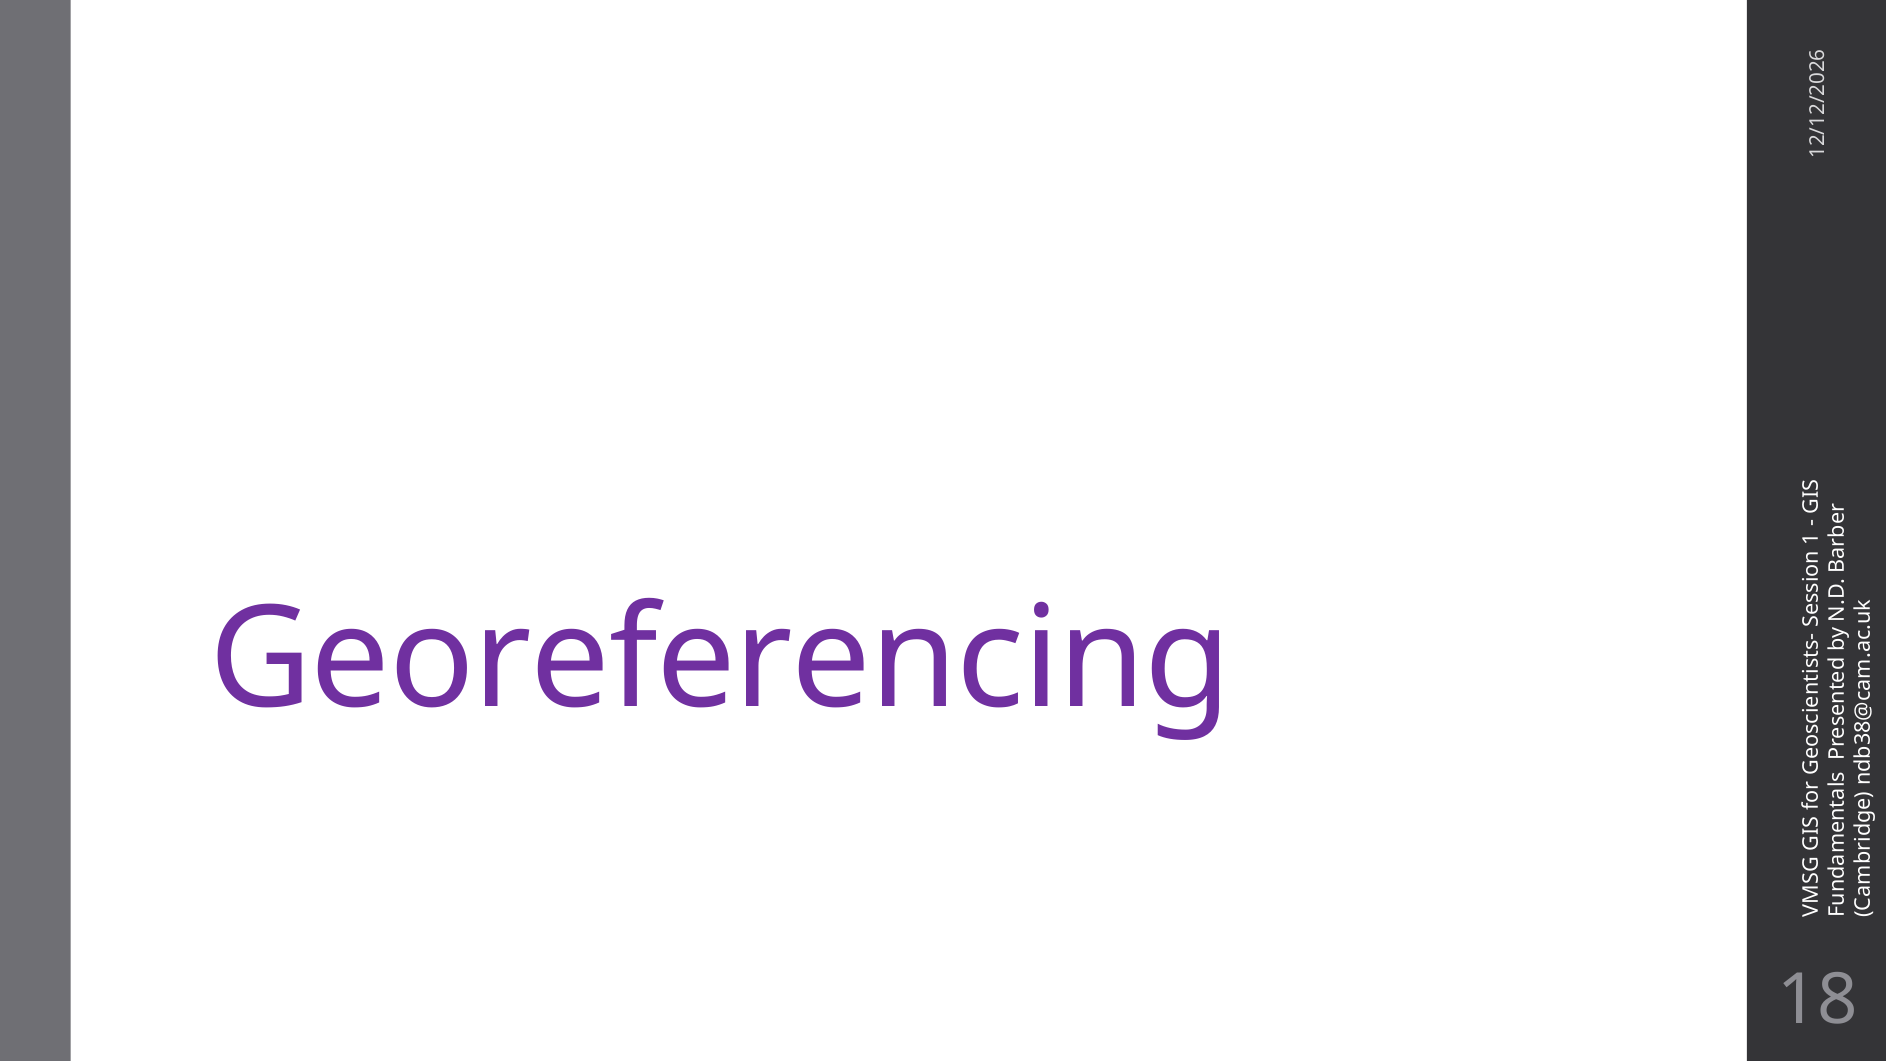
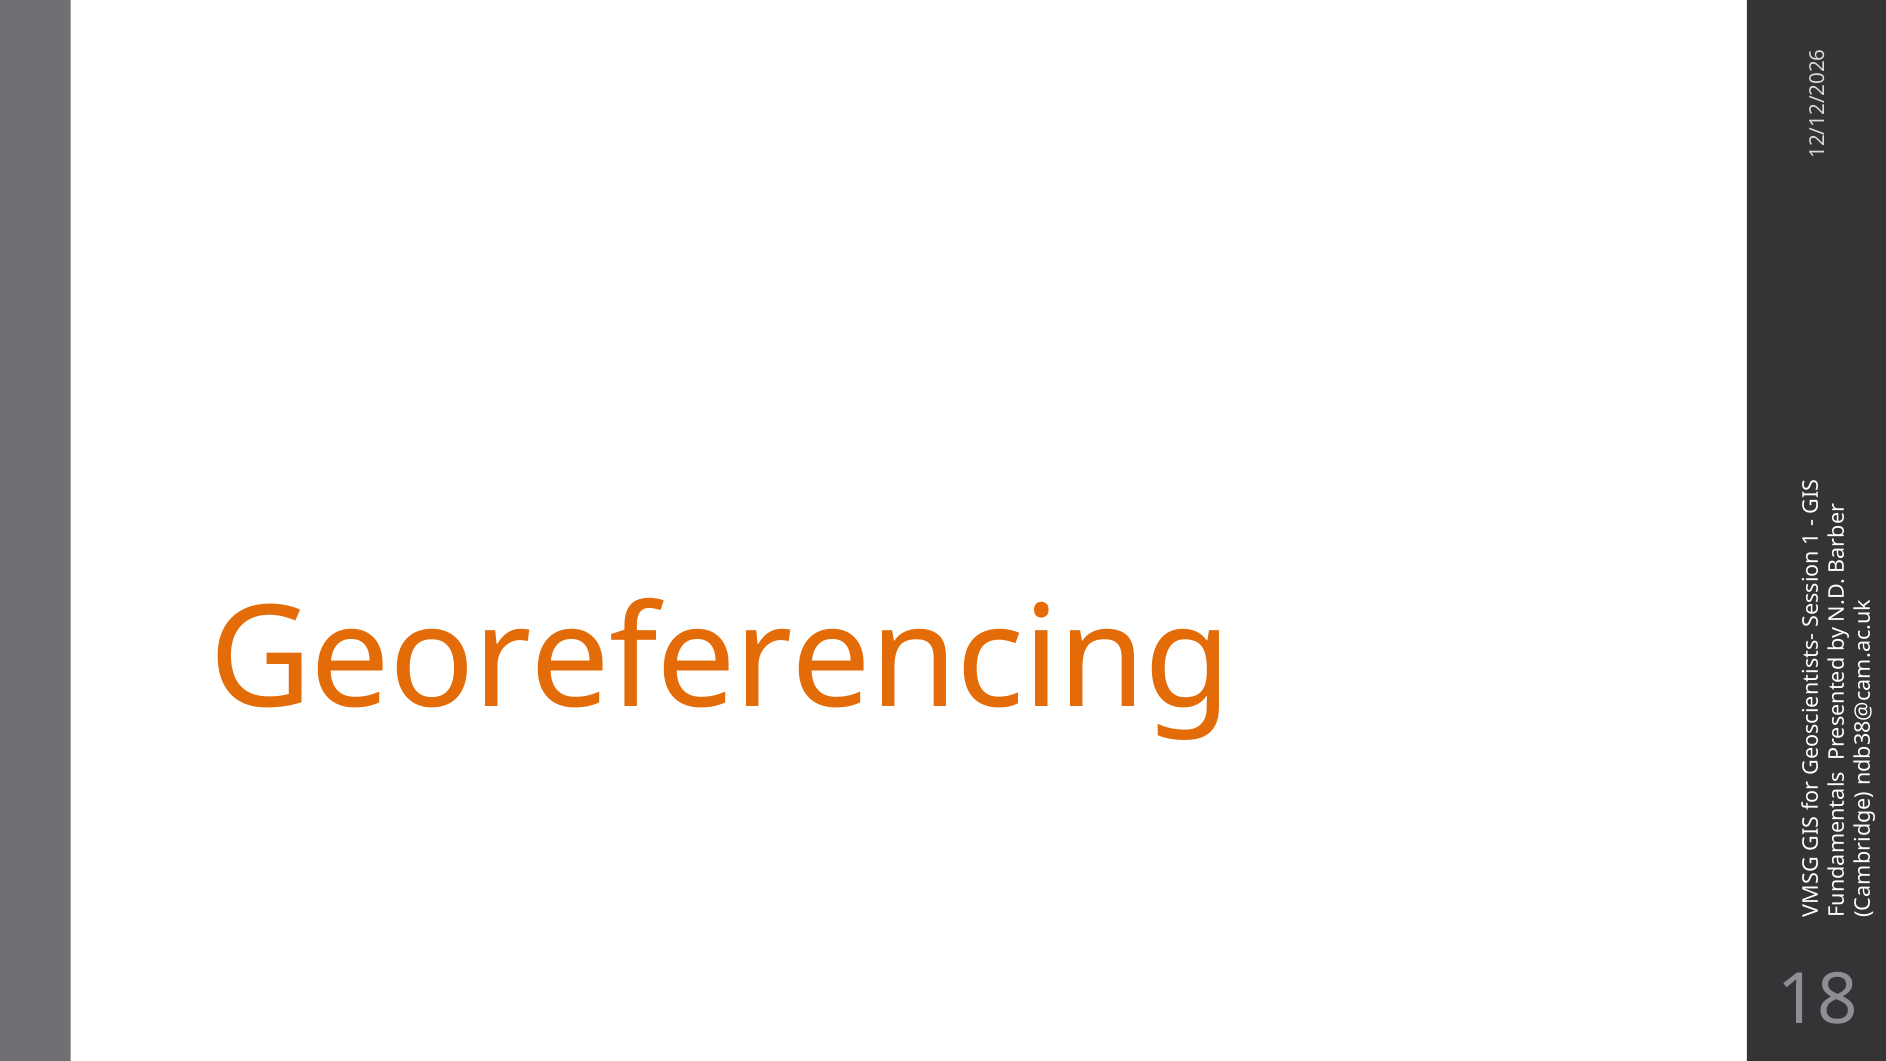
Georeferencing colour: purple -> orange (720, 660)
